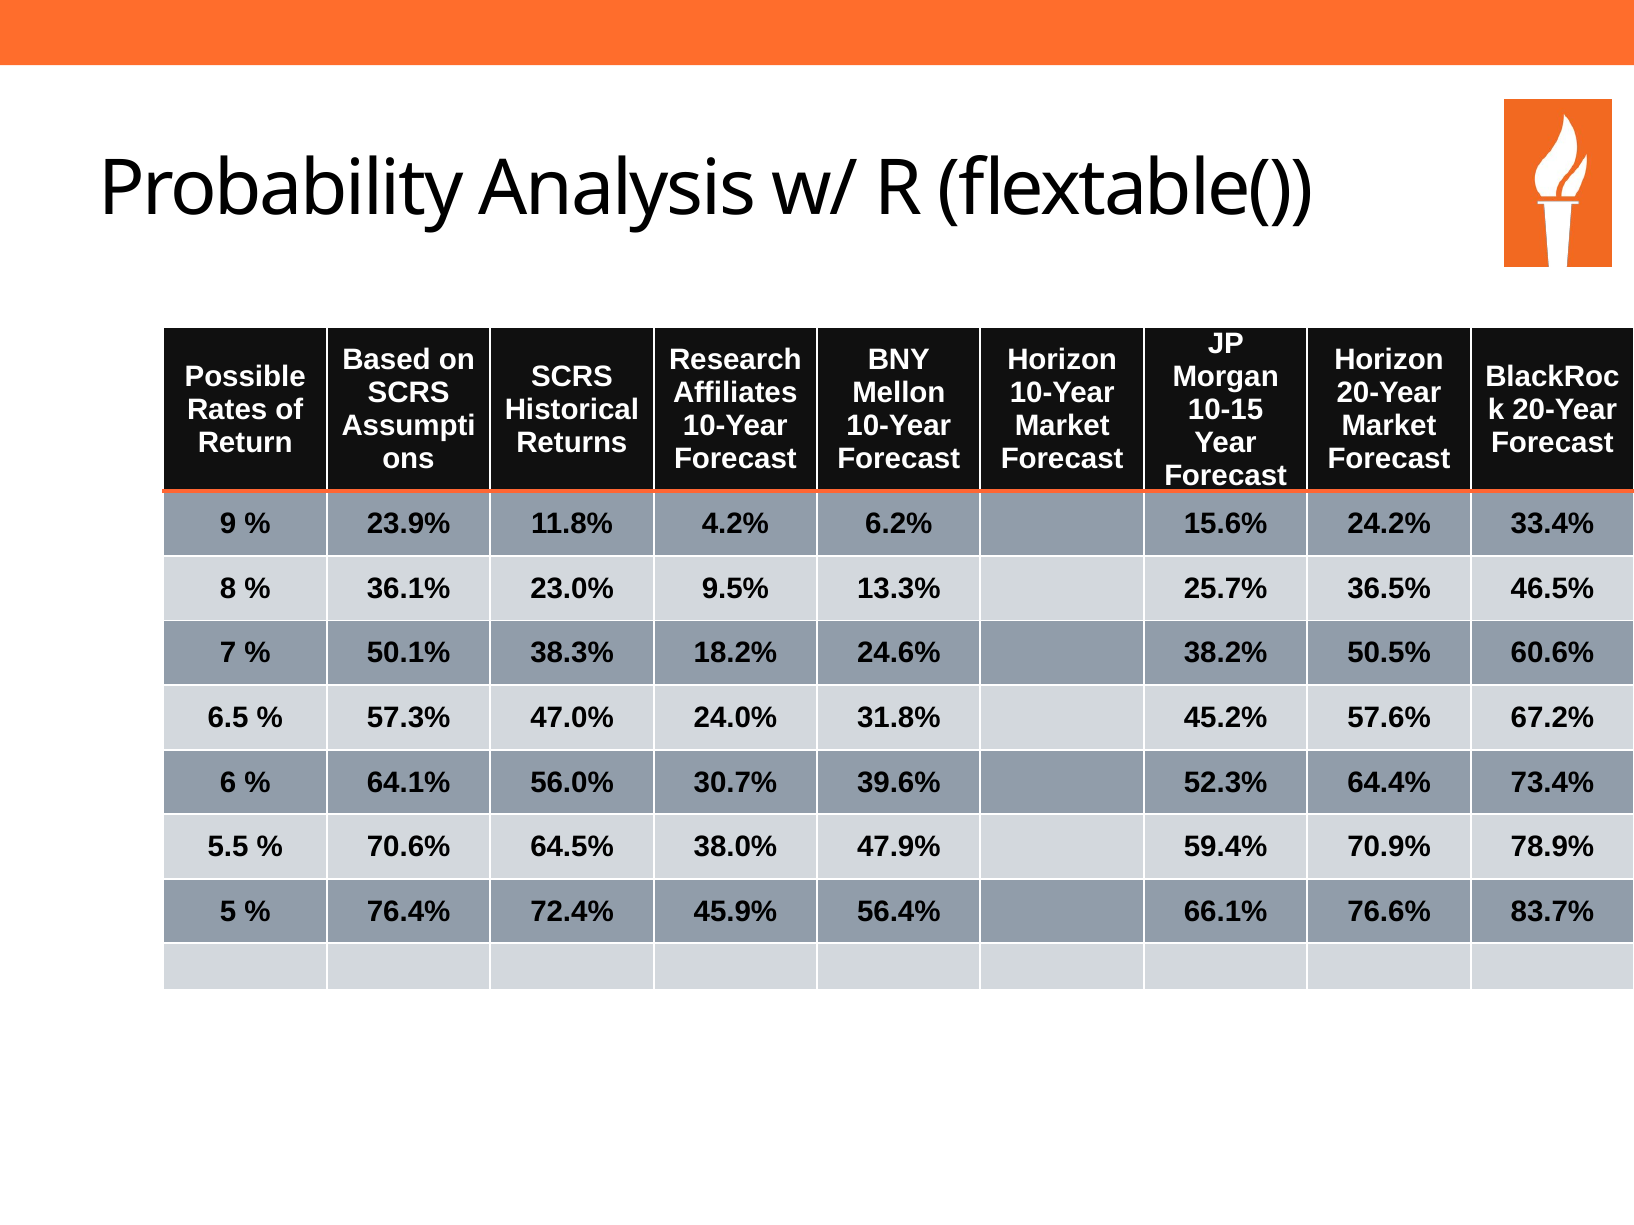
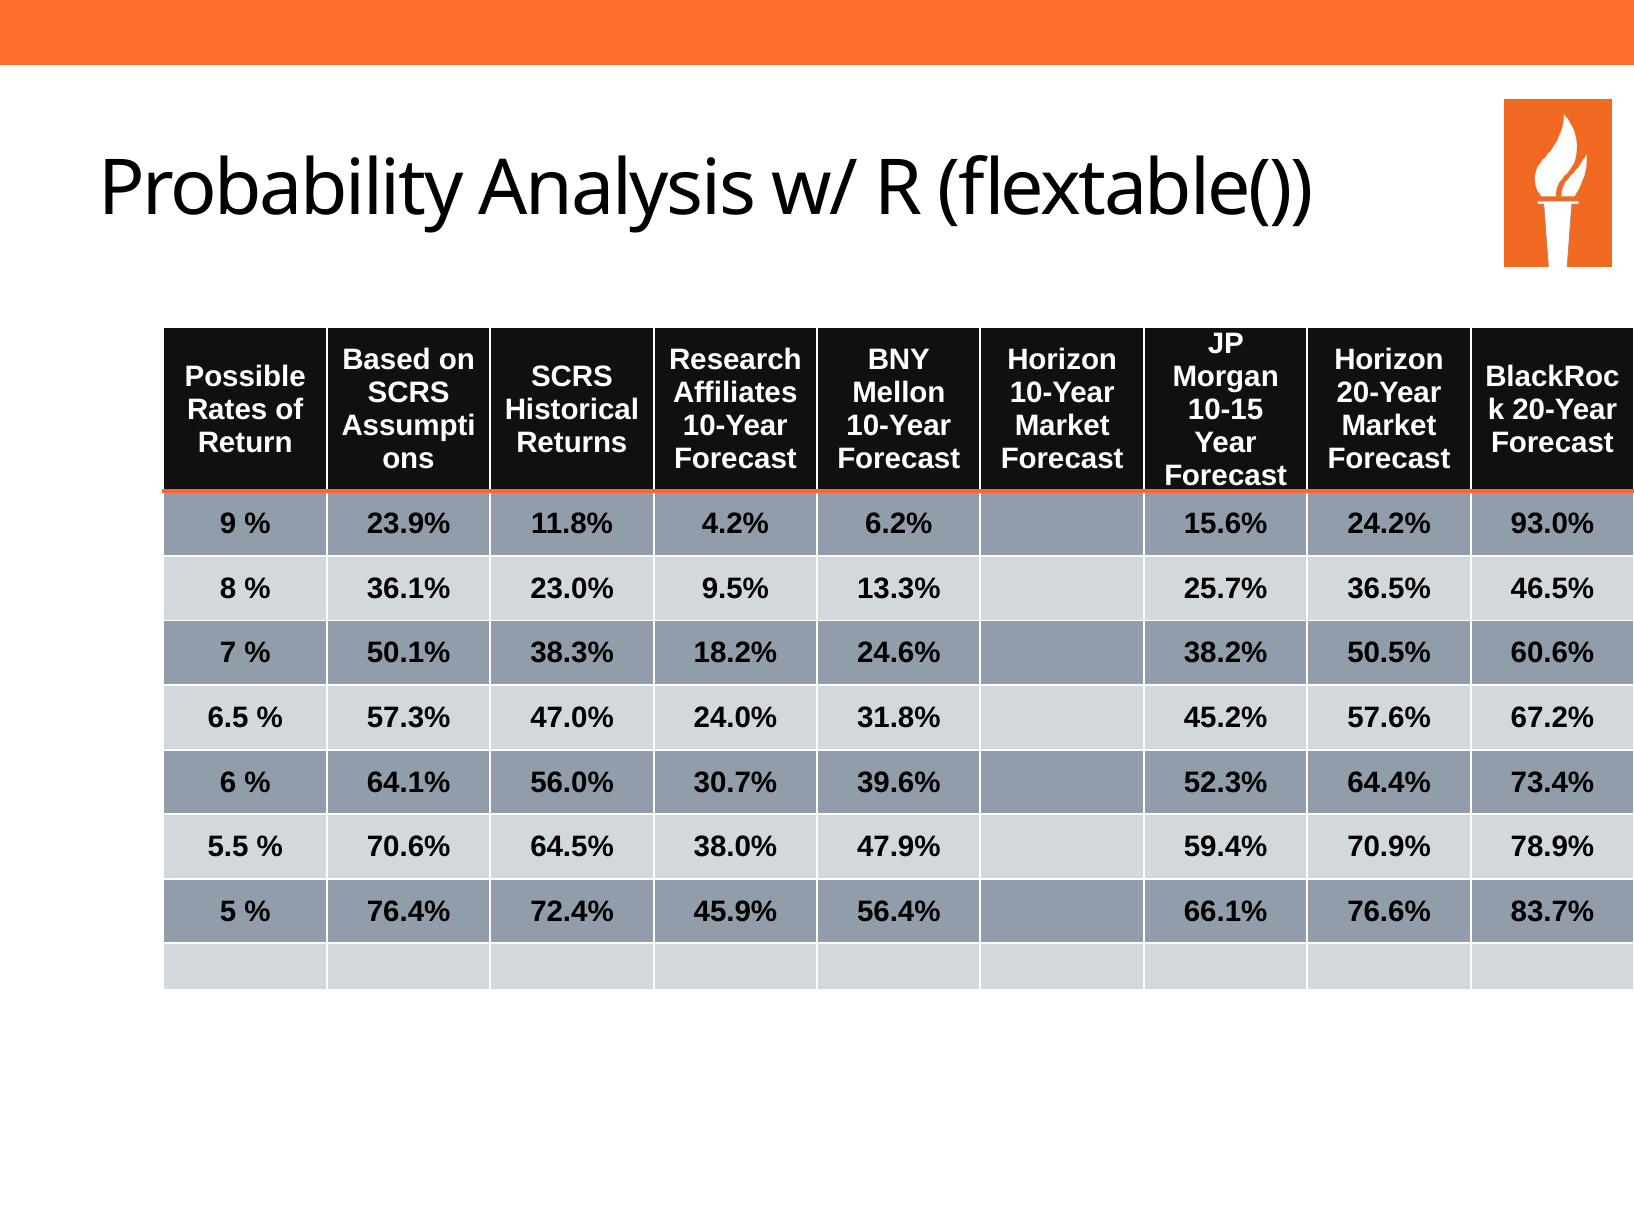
33.4%: 33.4% -> 93.0% (1552, 524)
